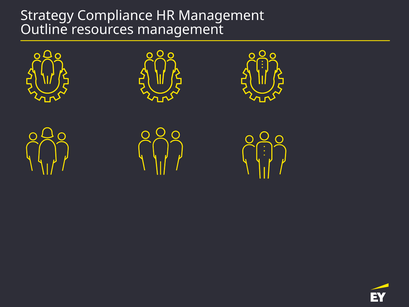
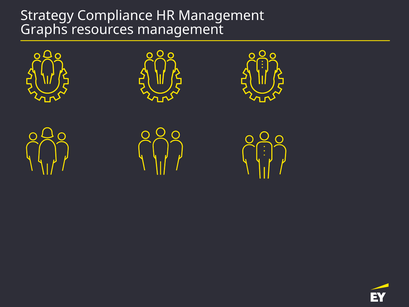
Outline: Outline -> Graphs (44, 30)
